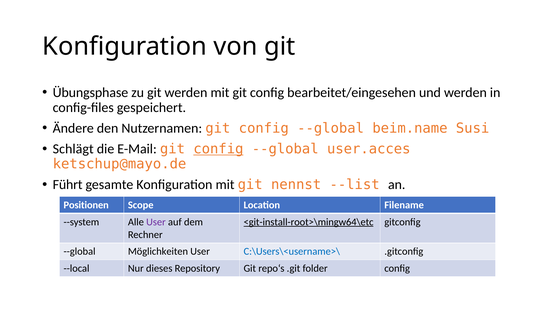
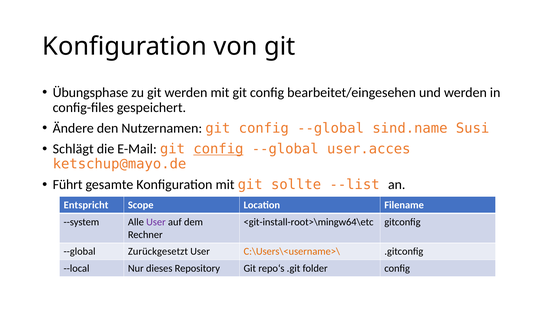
beim.name: beim.name -> sind.name (410, 128)
nennst: nennst -> sollte (296, 185)
Positionen: Positionen -> Entspricht (86, 205)
<git-install-root>\mingw64\etc underline: present -> none (309, 222)
Möglichkeiten: Möglichkeiten -> Zurückgesetzt (158, 252)
C:\Users\<username>\ colour: blue -> orange (292, 252)
